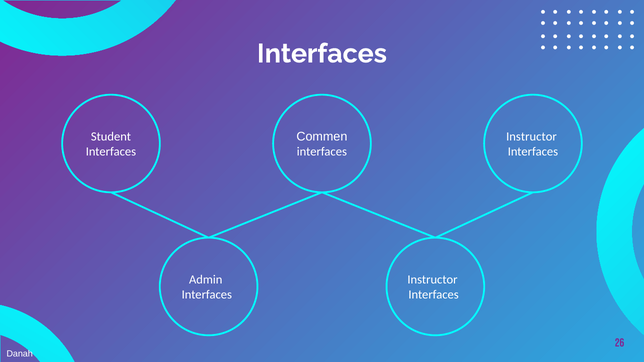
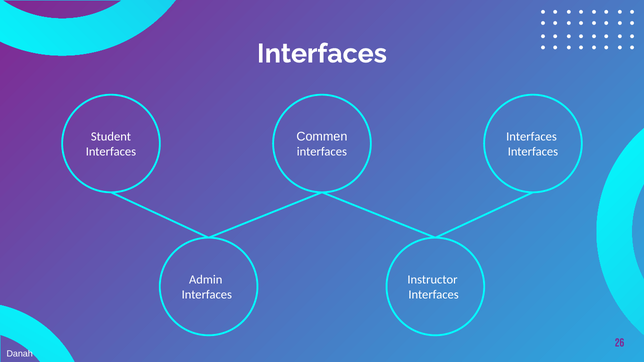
Instructor: Instructor -> Interfaces (532, 137)
